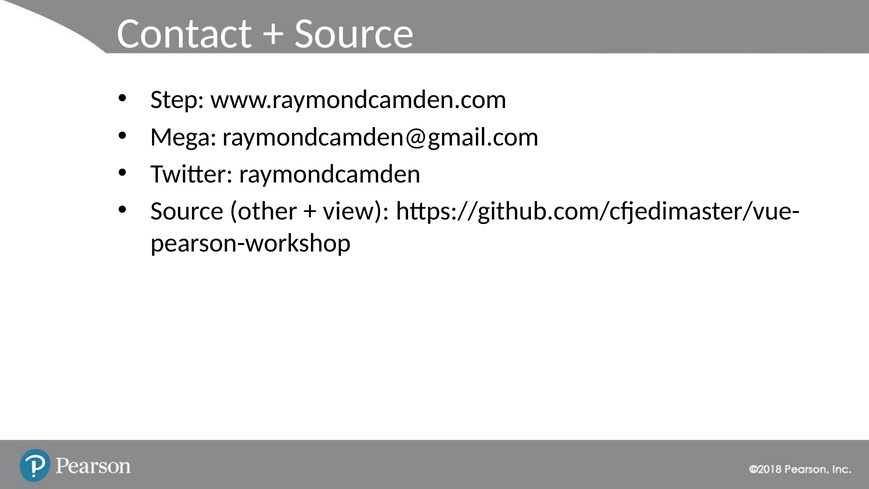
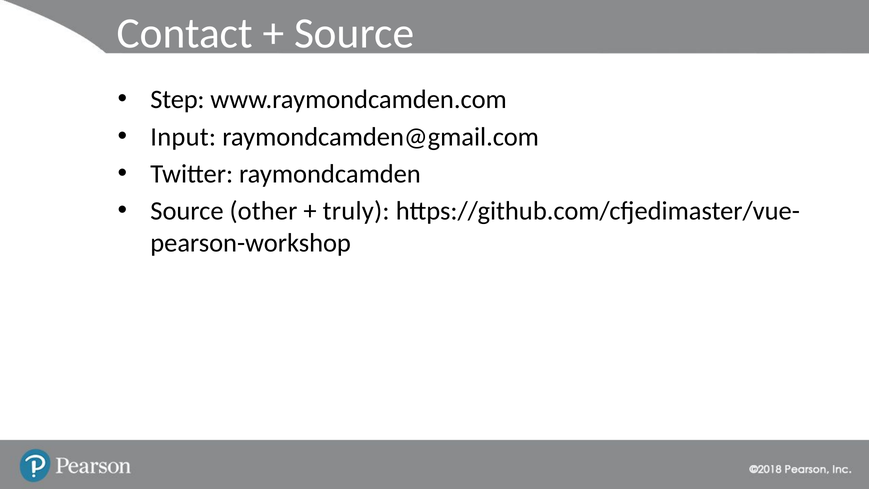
Mega: Mega -> Input (183, 137)
view: view -> truly (356, 211)
